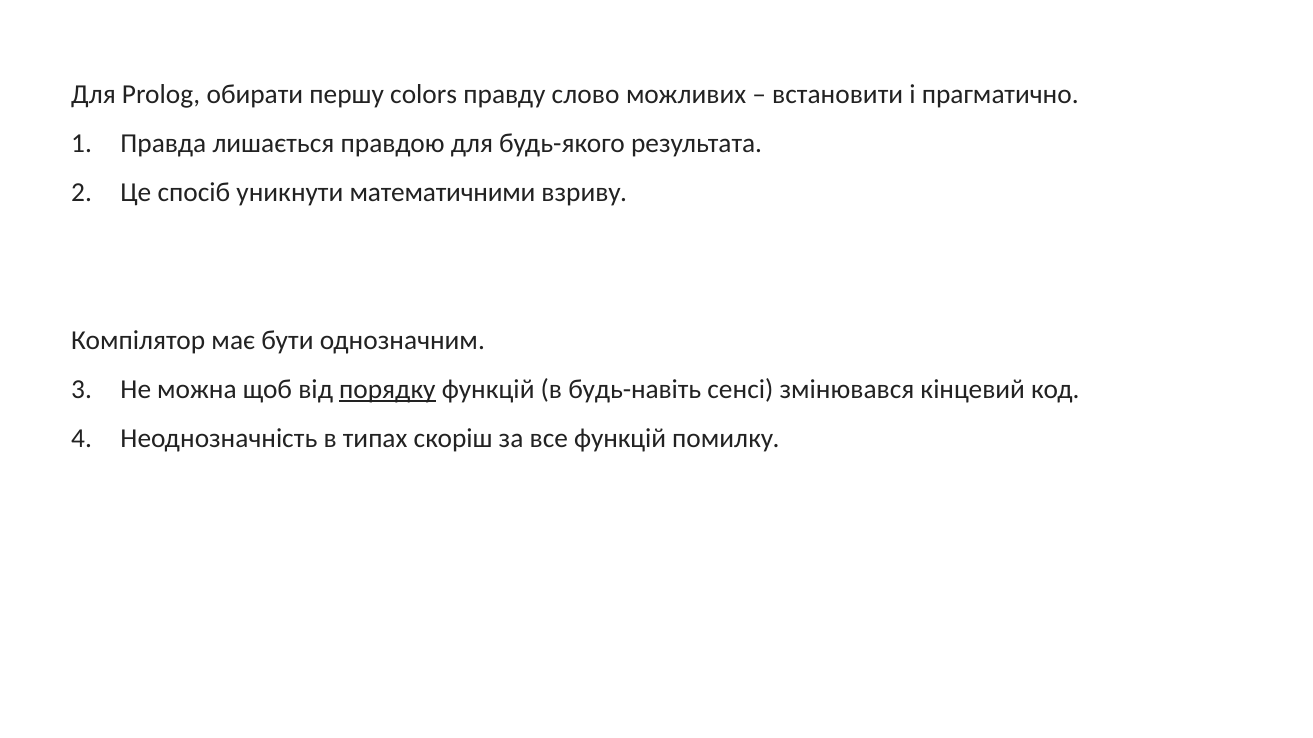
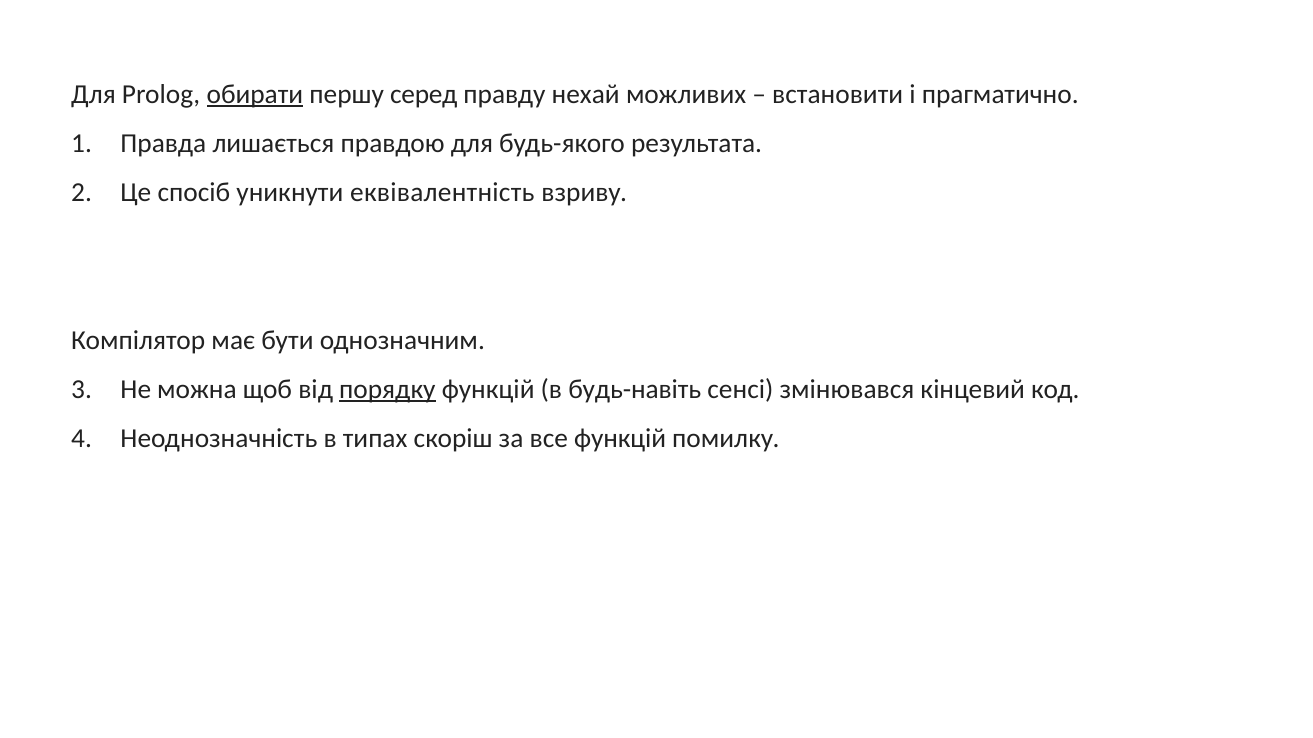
обирати underline: none -> present (255, 94)
colors: colors -> серед (424, 94)
слово: слово -> нехай (586, 94)
математичними: математичними -> еквівалентність (442, 193)
